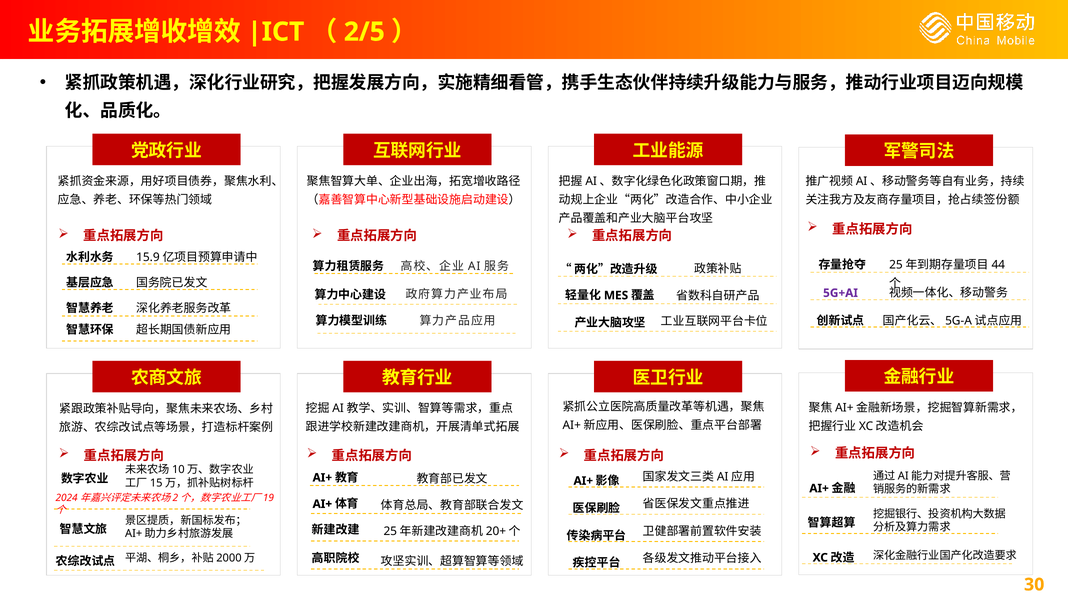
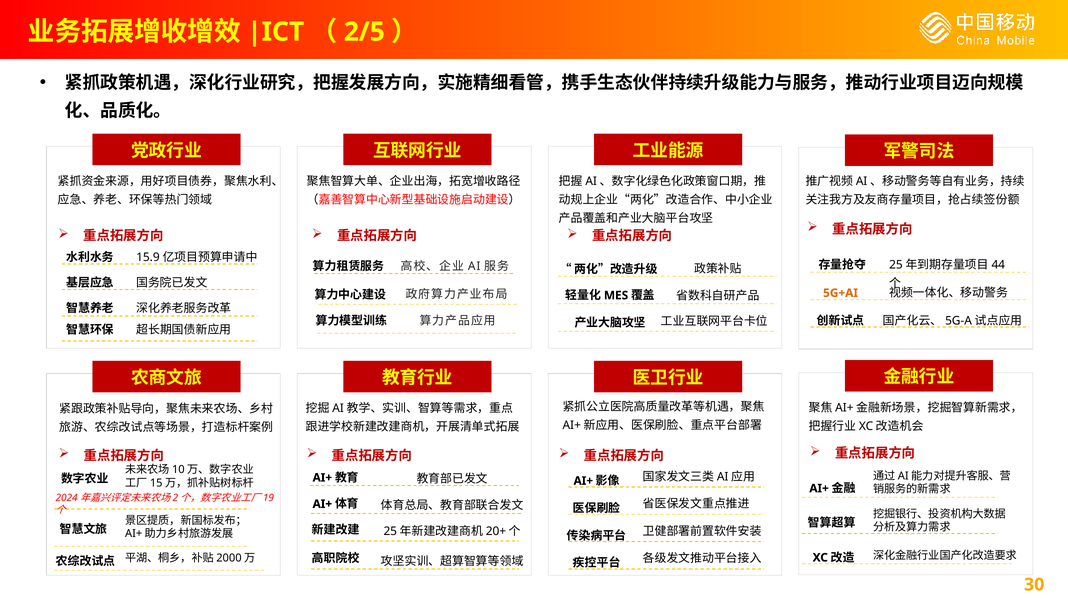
5G+AI colour: purple -> orange (841, 293)
